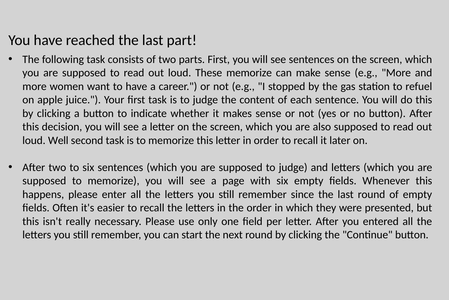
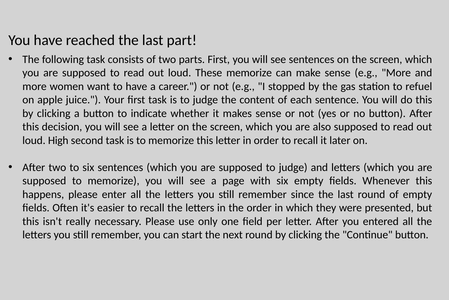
Well: Well -> High (58, 140)
